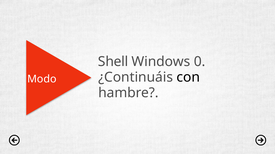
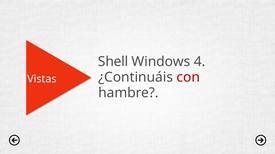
0: 0 -> 4 (200, 62)
con colour: black -> red (188, 77)
Modo: Modo -> Vistas (42, 79)
